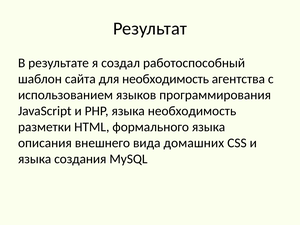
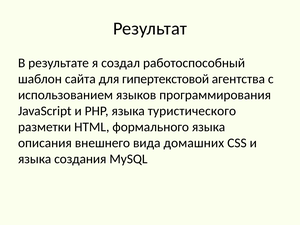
для необходимость: необходимость -> гипертекстовой (166, 79)
языка необходимость: необходимость -> туристического (192, 111)
